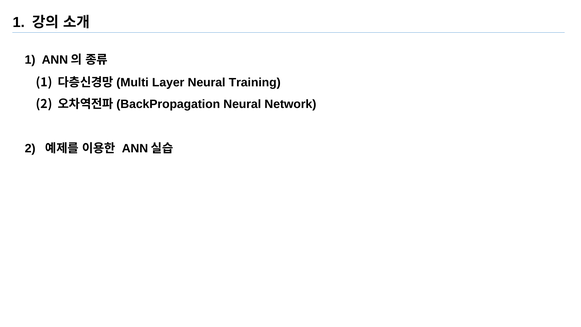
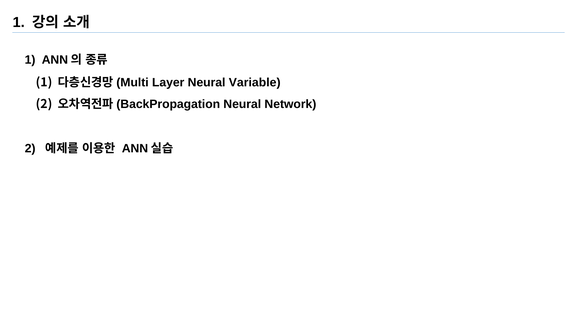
Training: Training -> Variable (255, 82)
